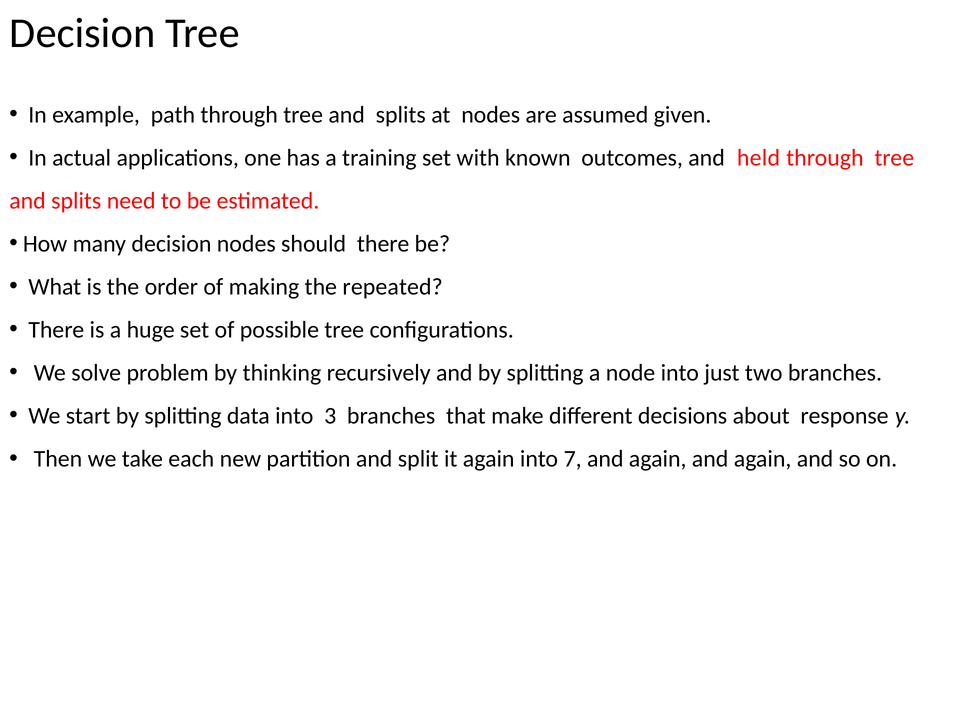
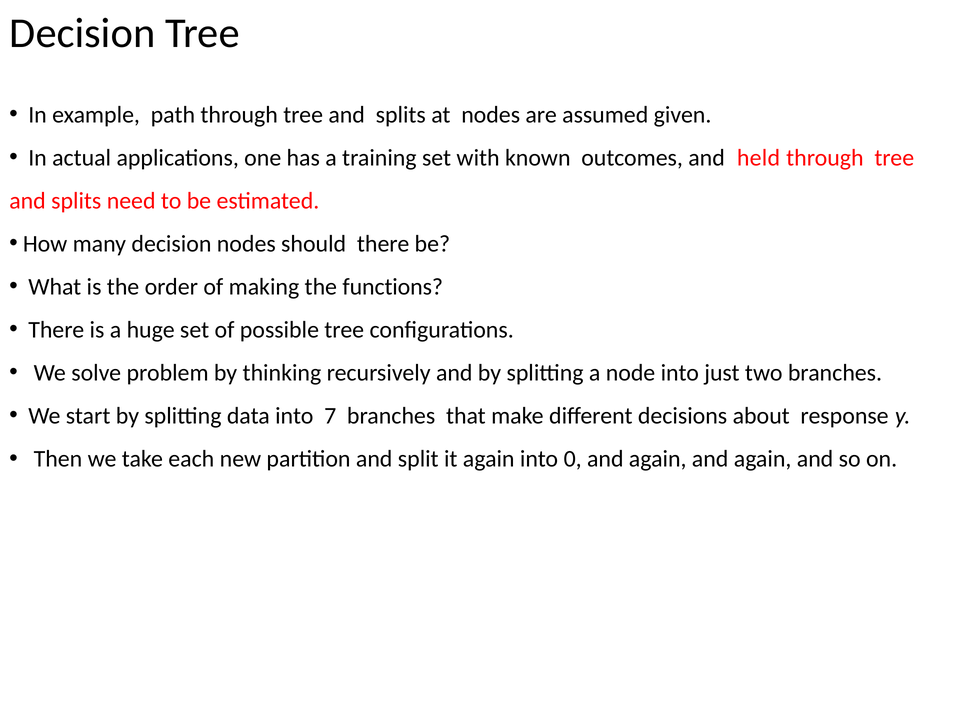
repeated: repeated -> functions (393, 287)
3: 3 -> 7 (330, 416)
7: 7 -> 0 (573, 459)
